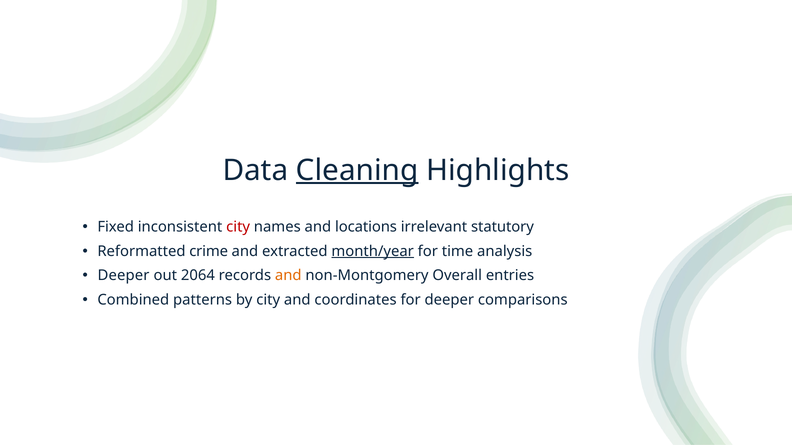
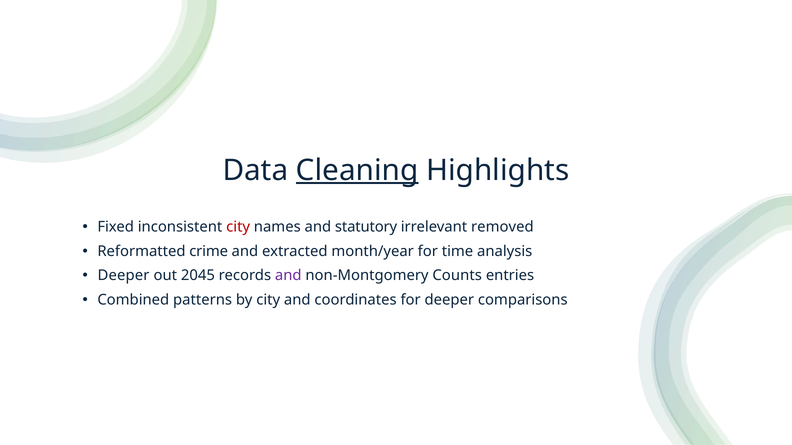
locations: locations -> statutory (366, 227)
statutory: statutory -> removed (502, 227)
month/year underline: present -> none (373, 251)
2064: 2064 -> 2045 (198, 276)
and colour: orange -> purple (288, 276)
Overall: Overall -> Counts (457, 276)
